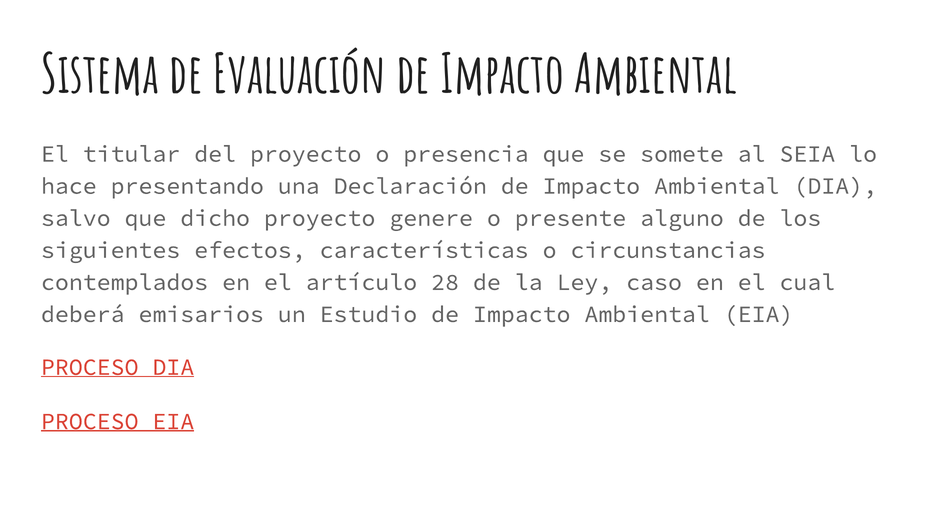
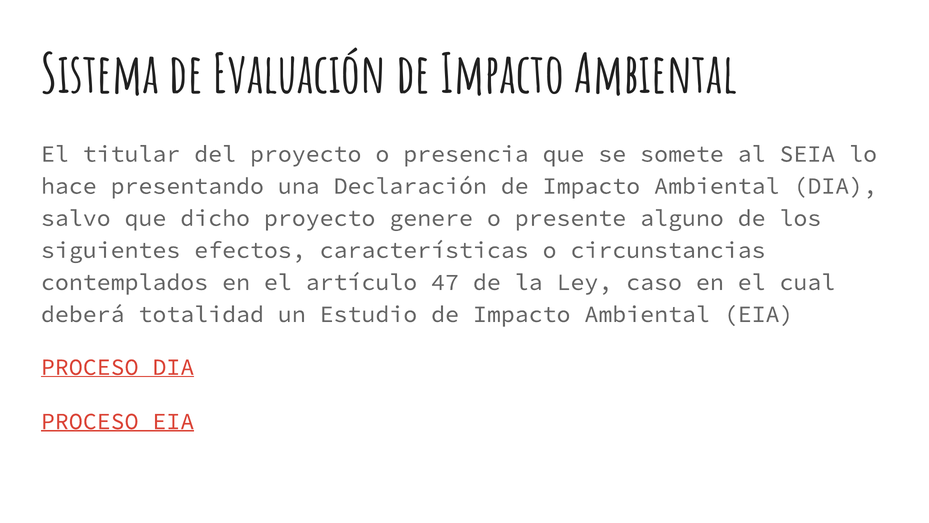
28: 28 -> 47 (445, 282)
emisarios: emisarios -> totalidad (201, 314)
